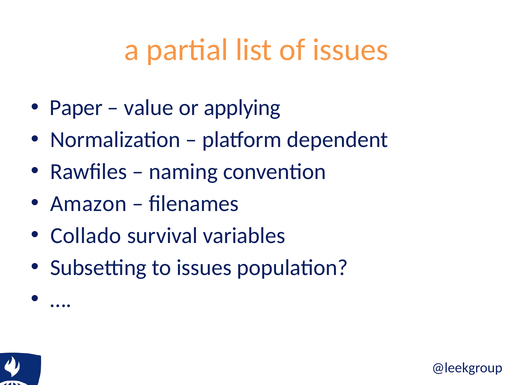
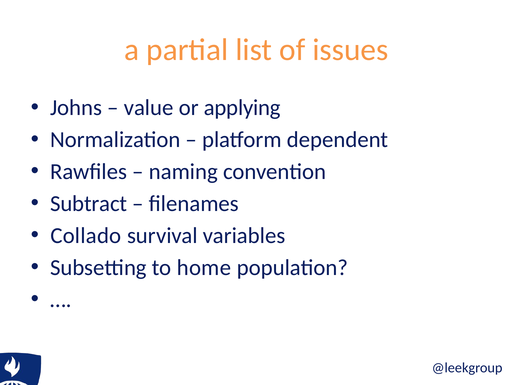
Paper: Paper -> Johns (76, 108)
Amazon: Amazon -> Subtract (89, 203)
to issues: issues -> home (204, 267)
